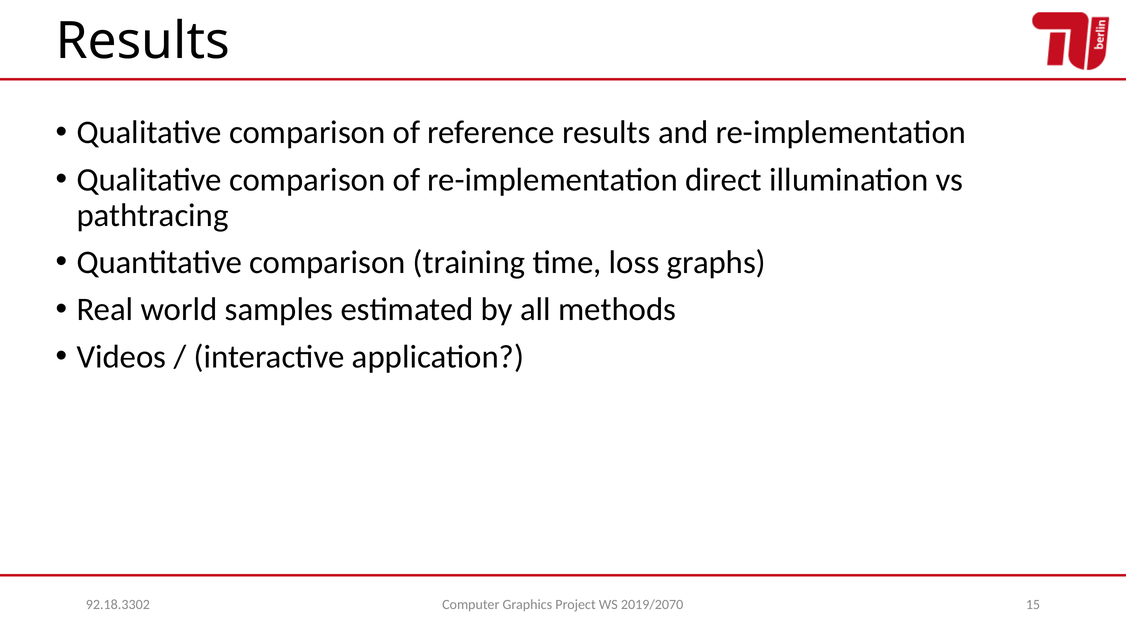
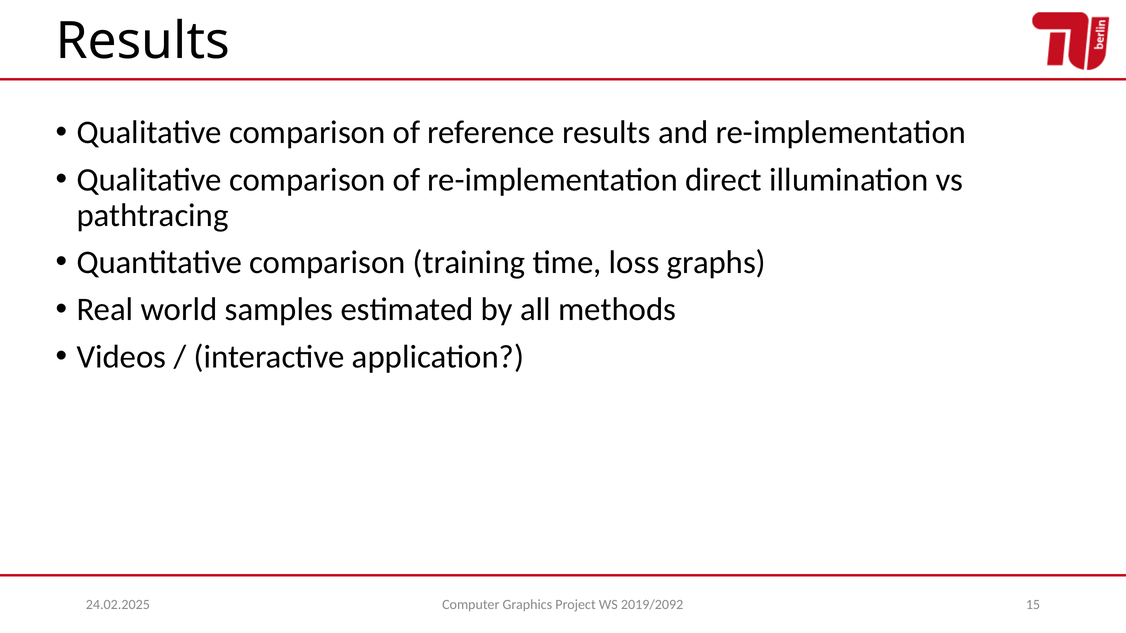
2019/2070: 2019/2070 -> 2019/2092 (652, 605)
92.18.3302: 92.18.3302 -> 24.02.2025 (118, 605)
